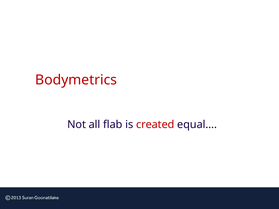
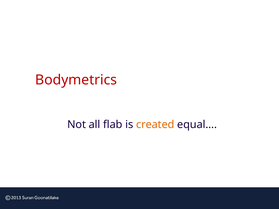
created colour: red -> orange (155, 125)
